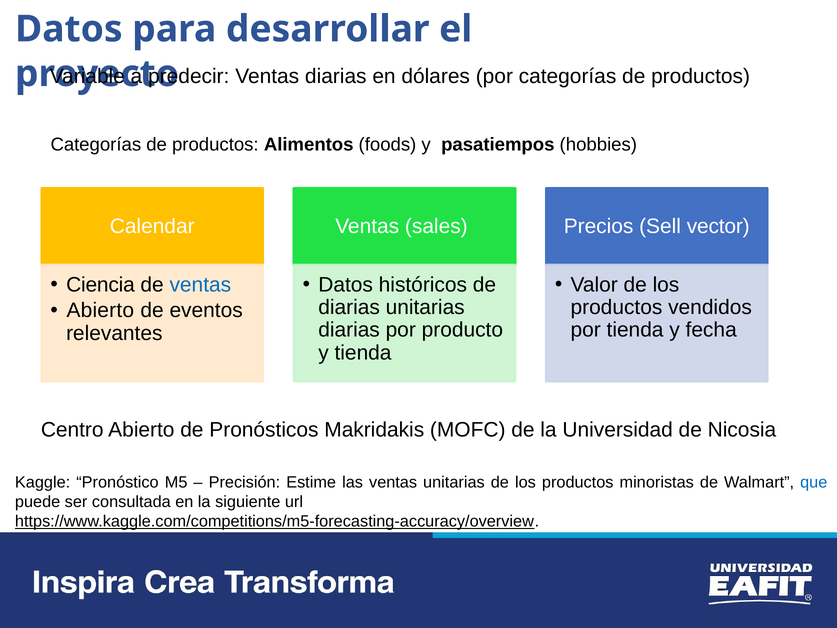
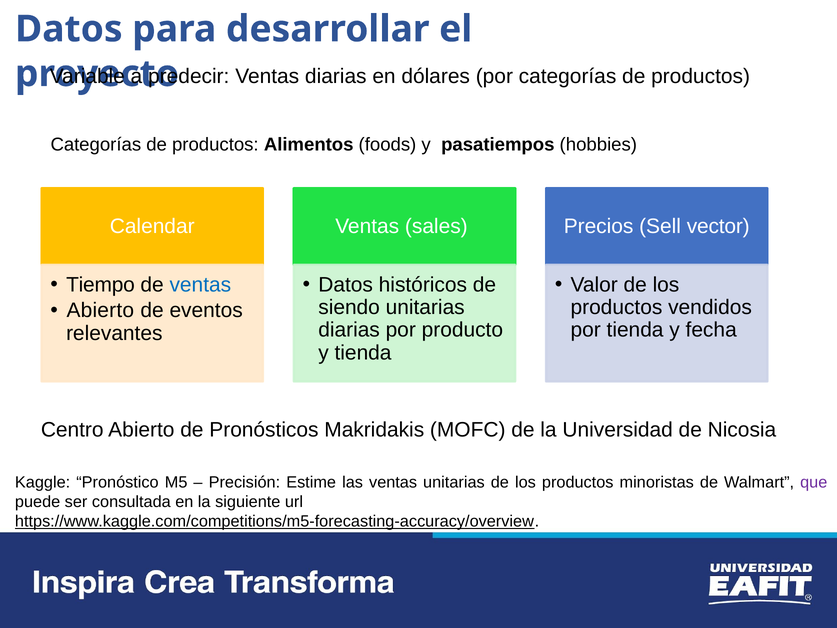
Ciencia: Ciencia -> Tiempo (100, 285)
diarias: diarias -> siendo (349, 307)
que colour: blue -> purple (814, 482)
